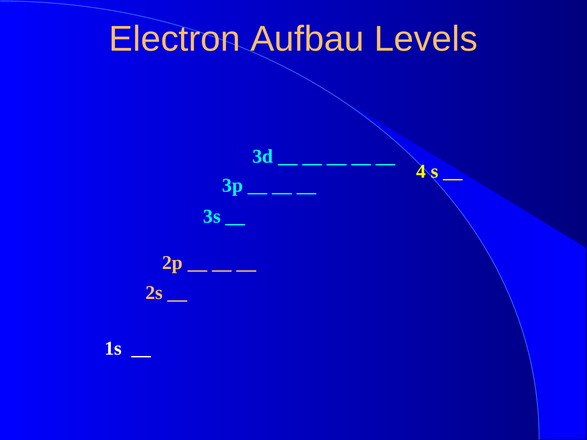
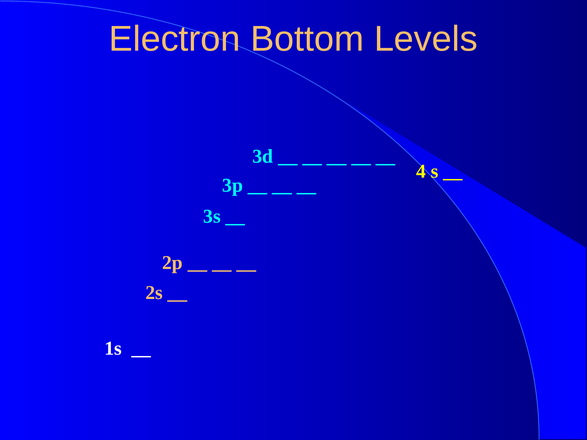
Aufbau: Aufbau -> Bottom (307, 39)
